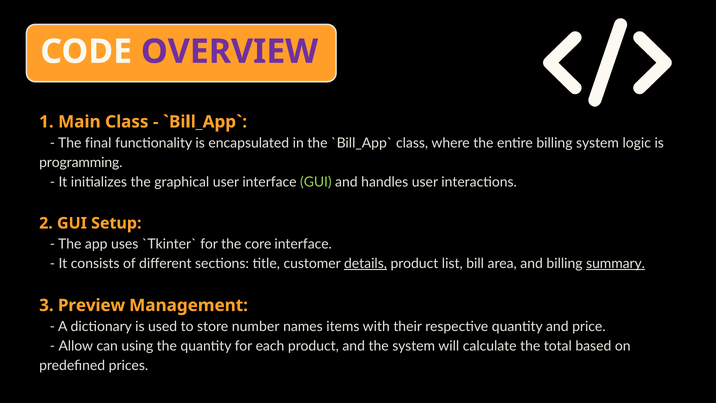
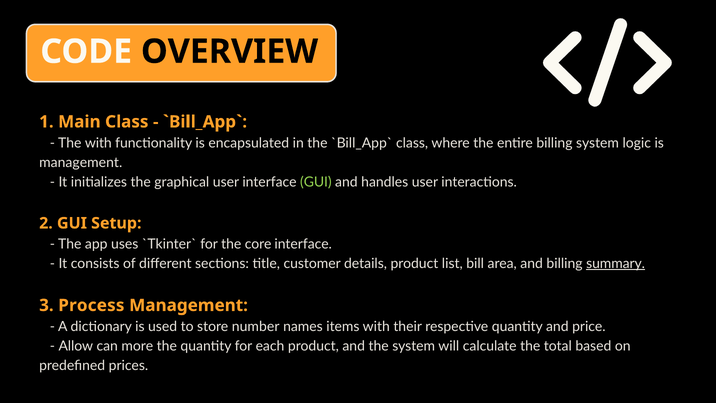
OVERVIEW colour: purple -> black (230, 52)
The final: final -> with (98, 143)
programming: programming -> management (81, 163)
details underline: present -> none (366, 263)
Preview: Preview -> Process (91, 305)
using: using -> more (137, 346)
